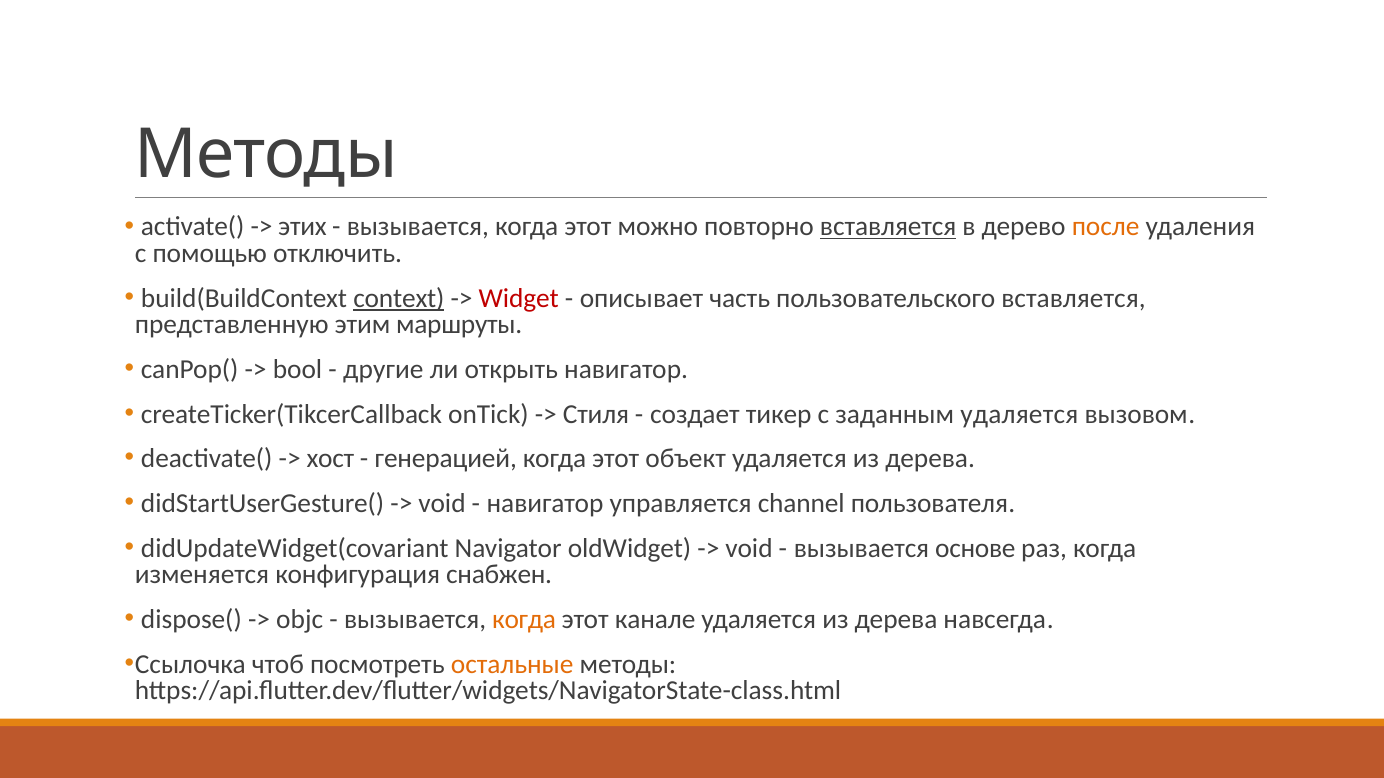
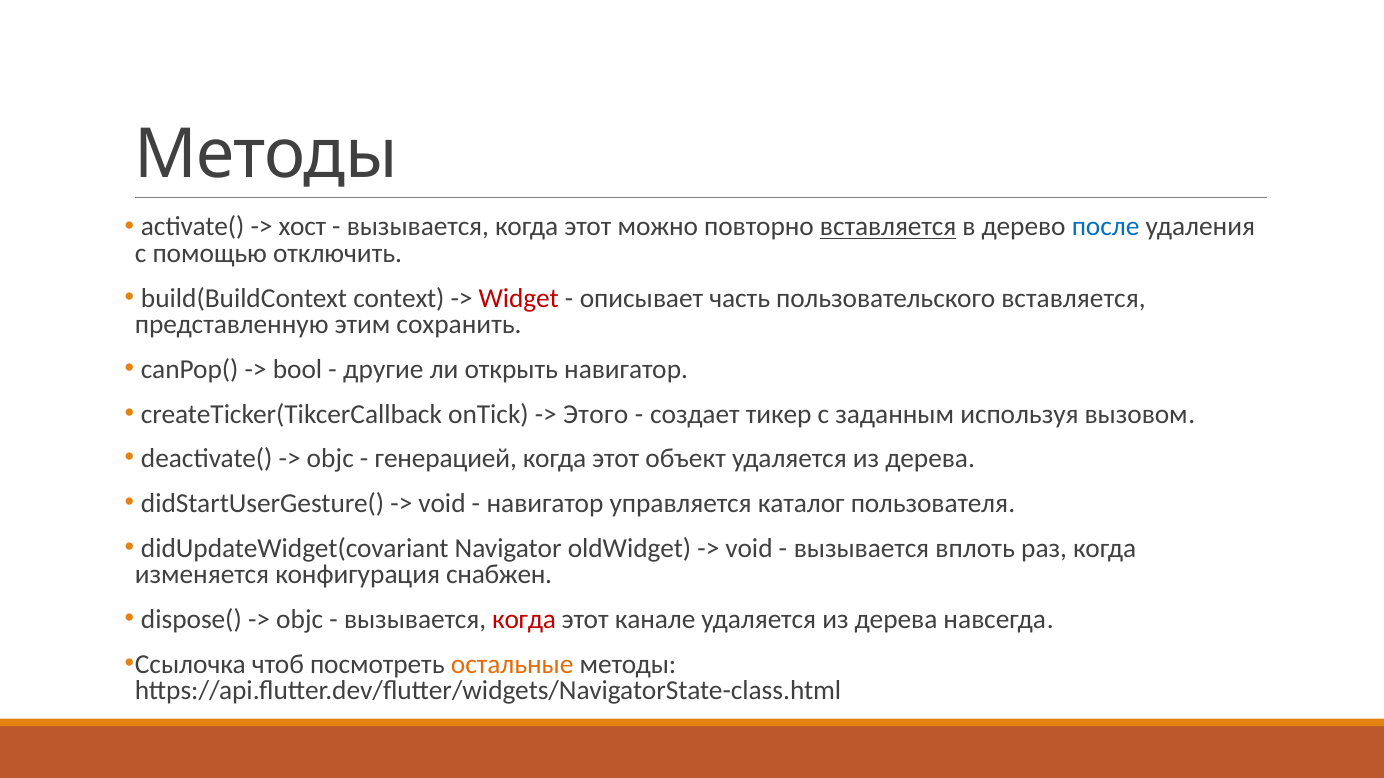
этих: этих -> хост (302, 227)
после colour: orange -> blue (1106, 227)
context underline: present -> none (399, 298)
маршруты: маршруты -> сохранить (459, 325)
Стиля: Стиля -> Этого (596, 414)
заданным удаляется: удаляется -> используя (1019, 414)
хост: хост -> objc (330, 459)
channel: channel -> каталог (801, 504)
основе: основе -> вплоть (975, 548)
когда colour: orange -> red (524, 620)
